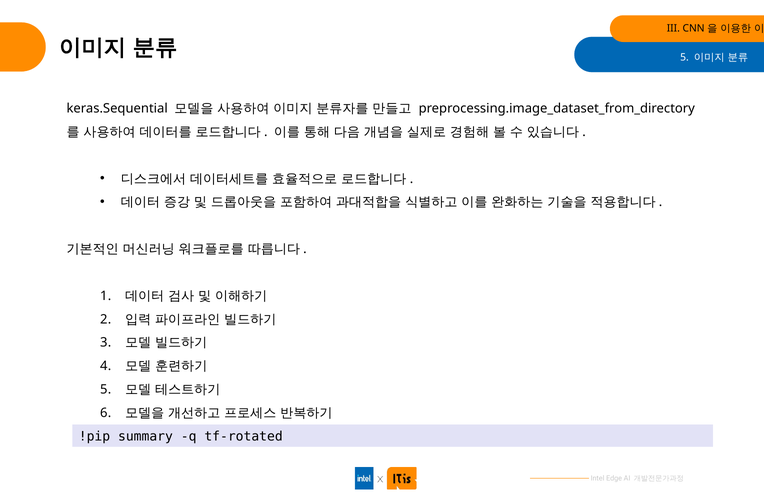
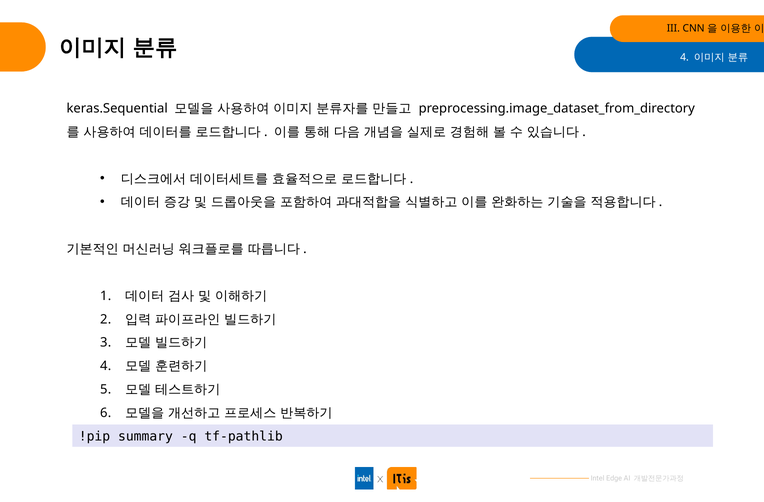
5: 5 -> 4 (684, 58)
tf-rotated: tf-rotated -> tf-pathlib (244, 436)
